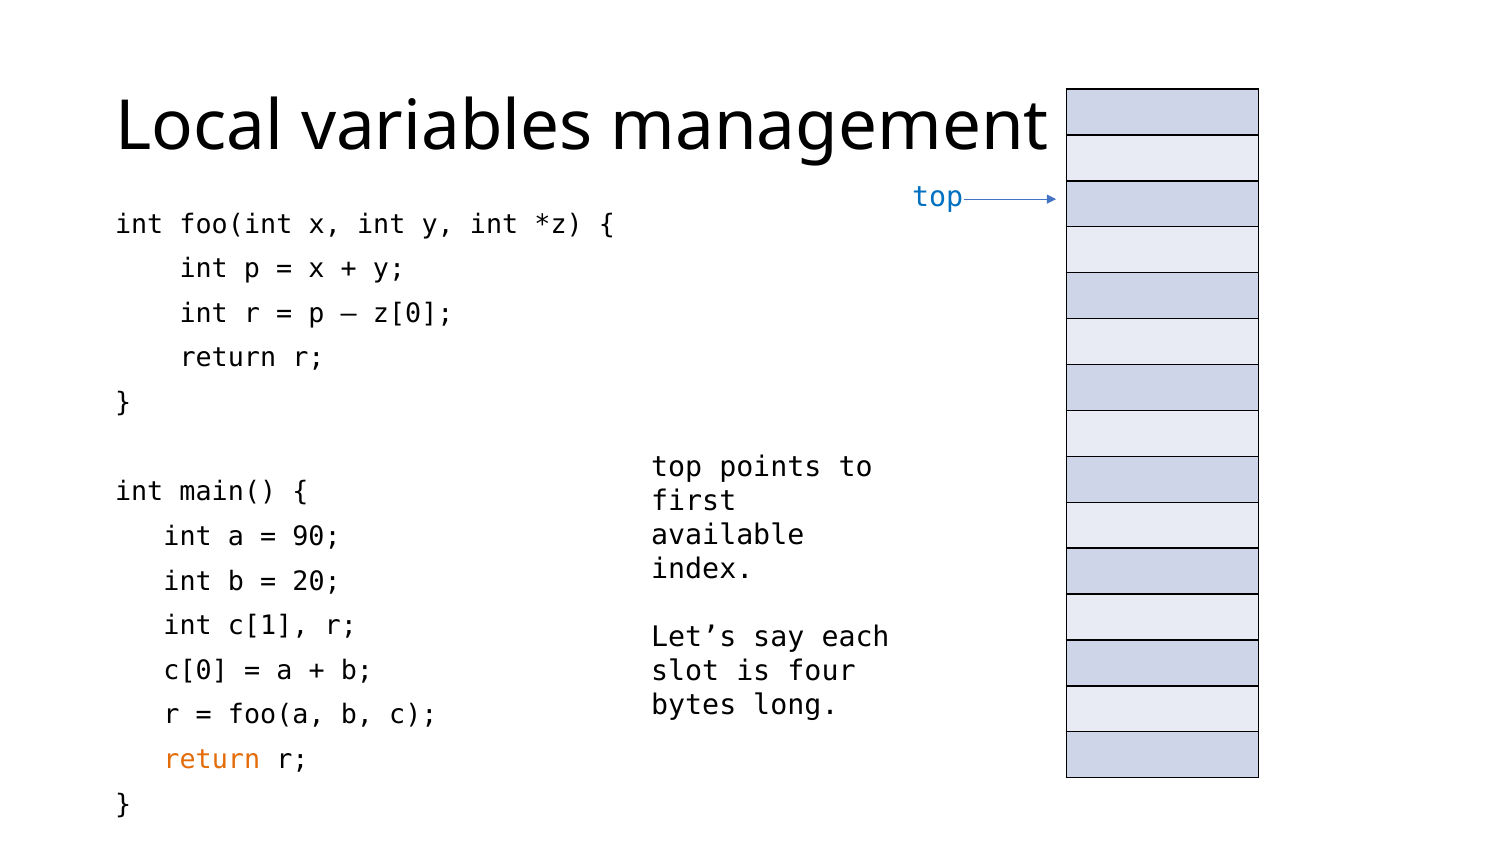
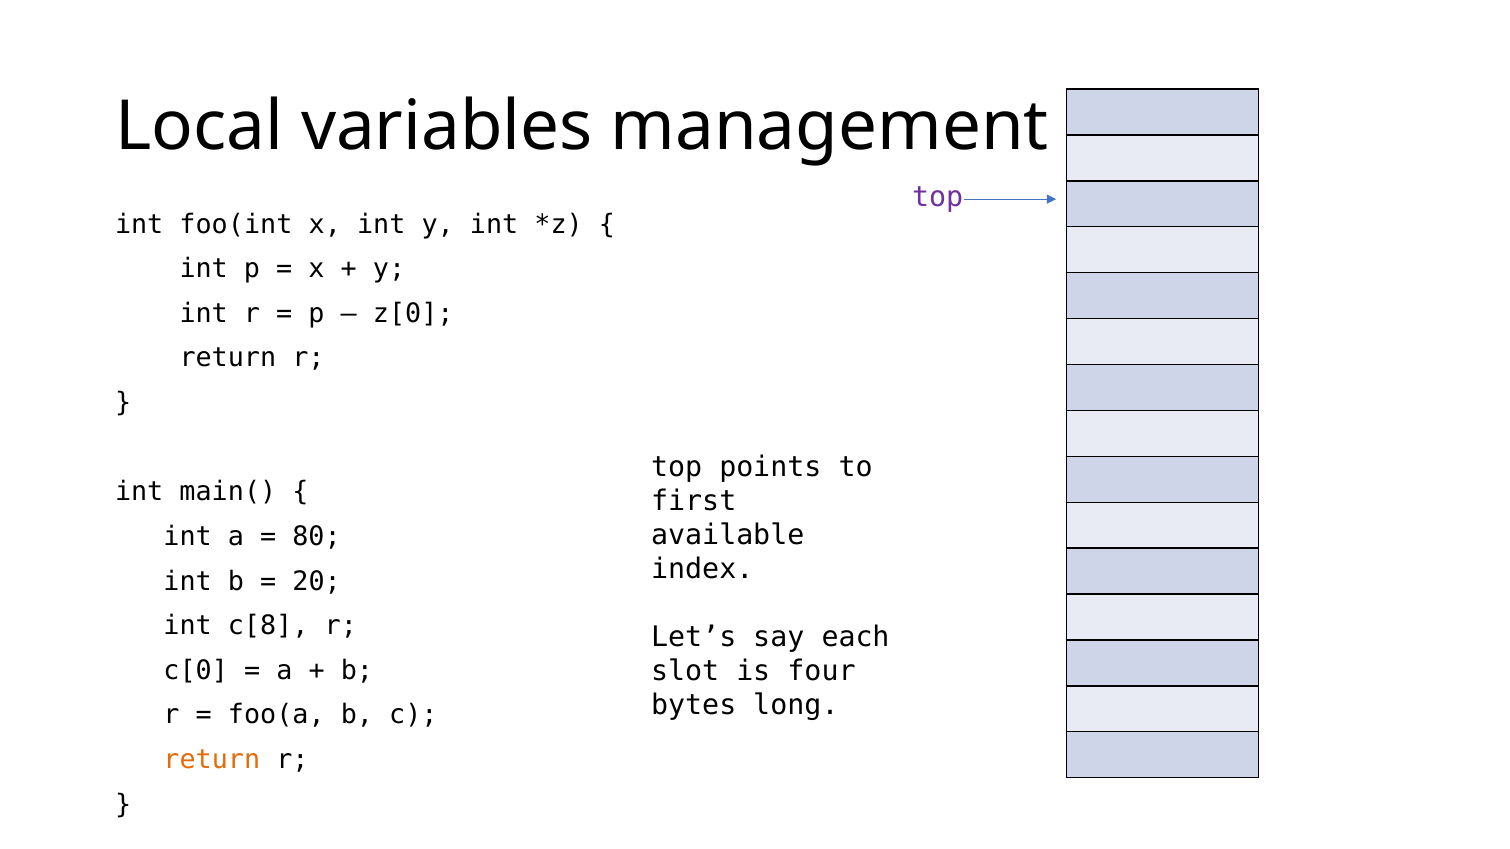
top colour: blue -> purple (938, 197)
90: 90 -> 80 (317, 537)
c[1: c[1 -> c[8 (268, 626)
